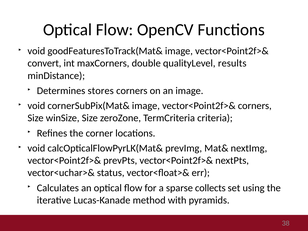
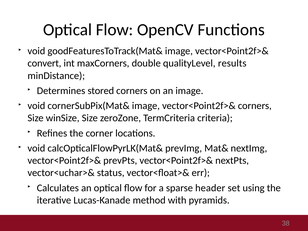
stores: stores -> stored (101, 91)
collects: collects -> header (210, 188)
